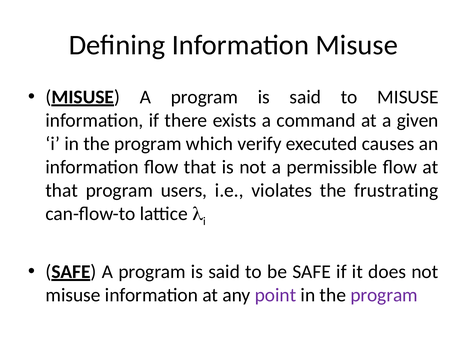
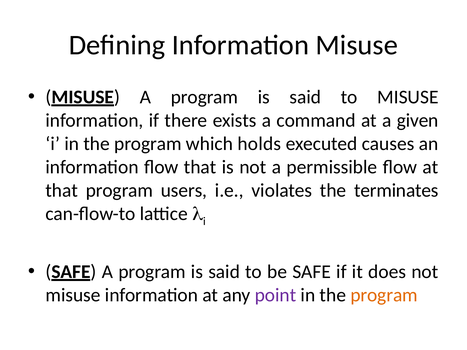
verify: verify -> holds (259, 144)
frustrating: frustrating -> terminates (396, 190)
program colour: purple -> orange (384, 295)
